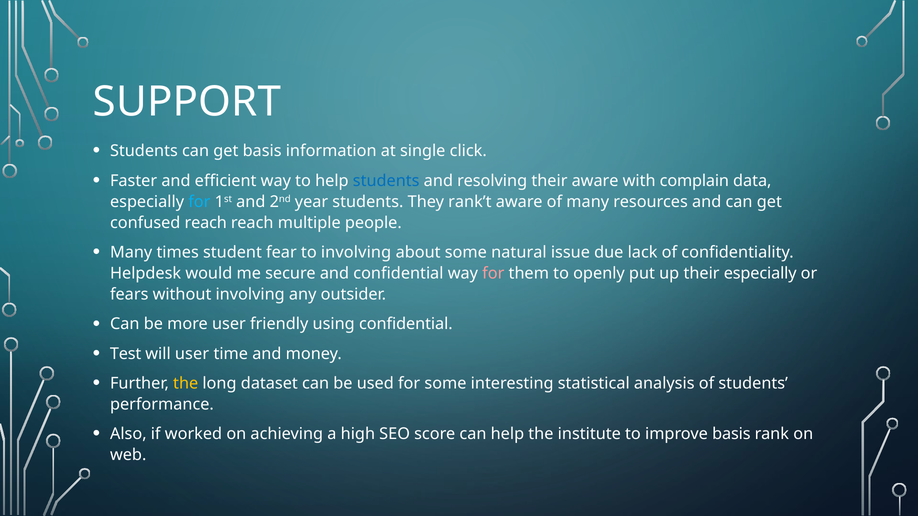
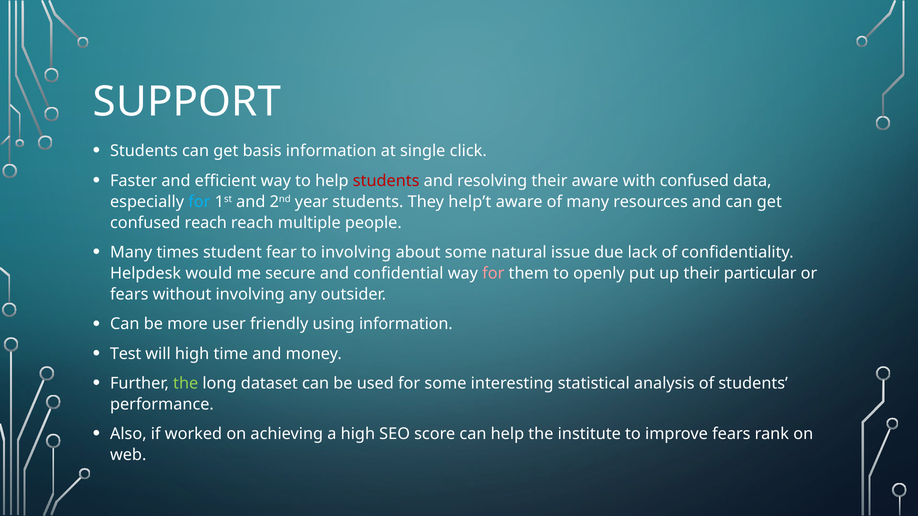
students colour: blue -> red (386, 181)
with complain: complain -> confused (694, 181)
rank’t: rank’t -> help’t (470, 202)
their especially: especially -> particular (760, 274)
using confidential: confidential -> information (406, 324)
will user: user -> high (192, 354)
the colour: yellow -> light green (186, 384)
improve basis: basis -> fears (731, 434)
